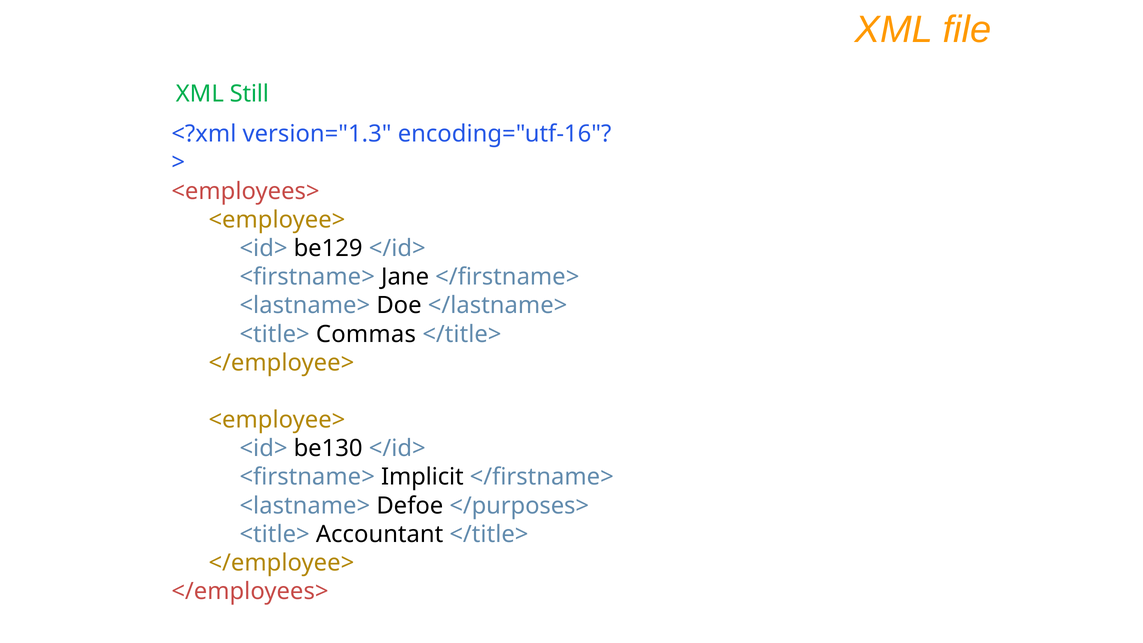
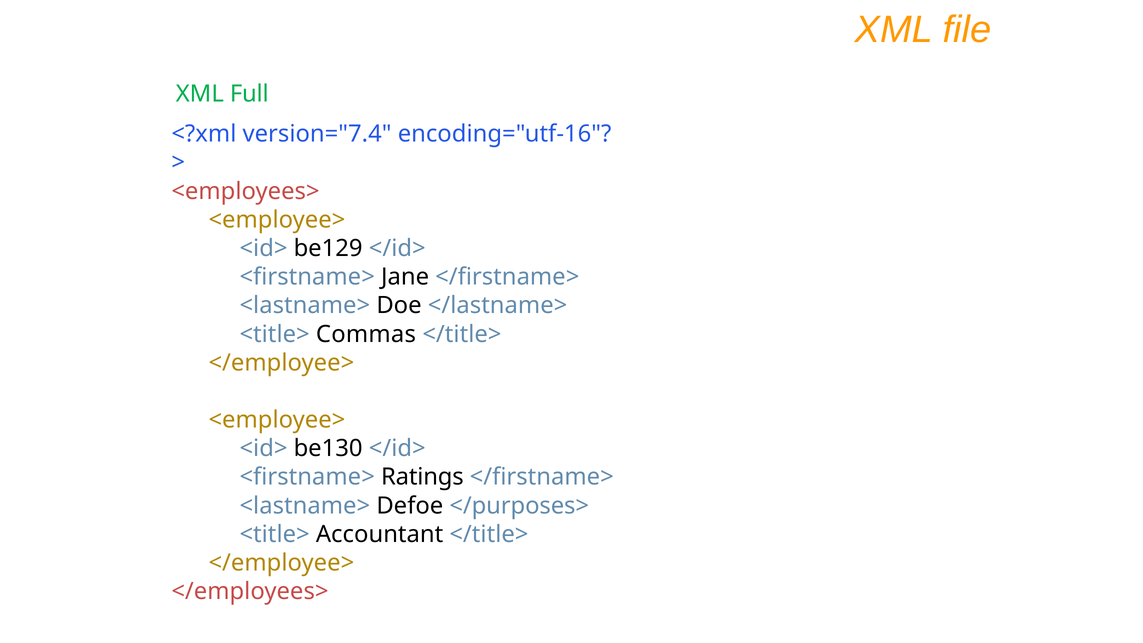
Still: Still -> Full (249, 94)
version="1.3: version="1.3 -> version="7.4 (317, 134)
Implicit: Implicit -> Ratings (422, 477)
